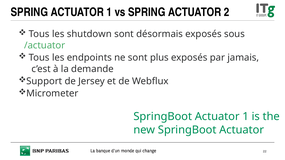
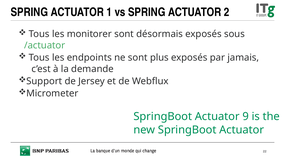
shutdown: shutdown -> monitorer (89, 34)
SpringBoot Actuator 1: 1 -> 9 (246, 117)
